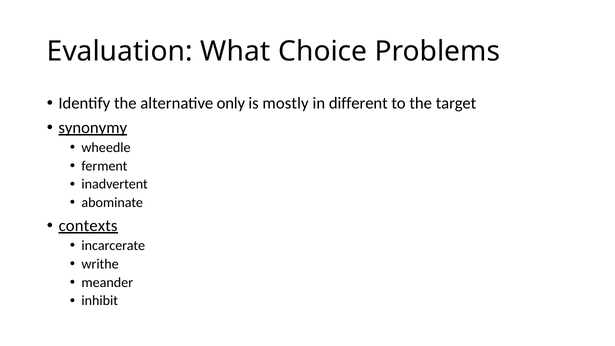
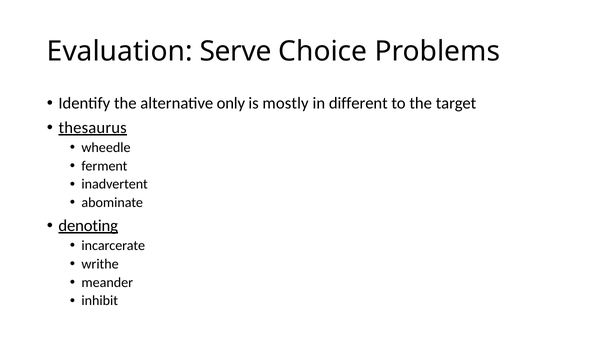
What: What -> Serve (236, 52)
synonymy: synonymy -> thesaurus (93, 128)
contexts: contexts -> denoting (88, 226)
